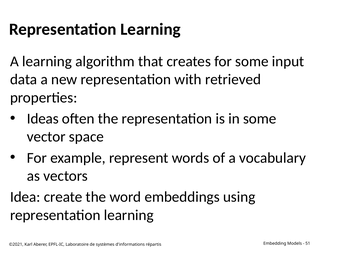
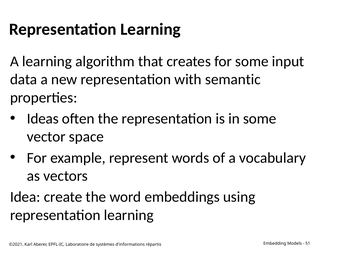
retrieved: retrieved -> semantic (233, 80)
